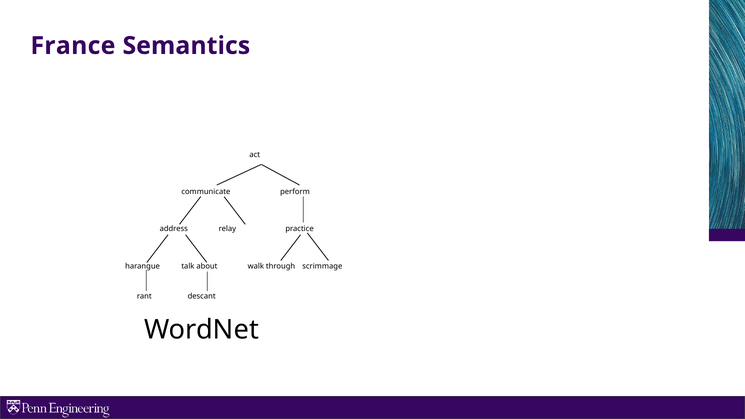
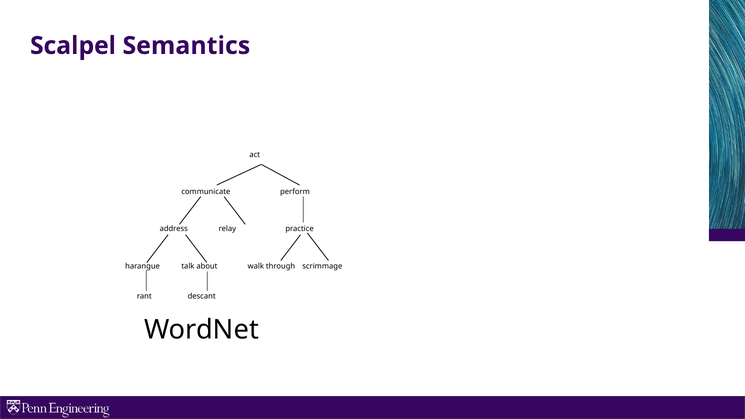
France: France -> Scalpel (73, 46)
